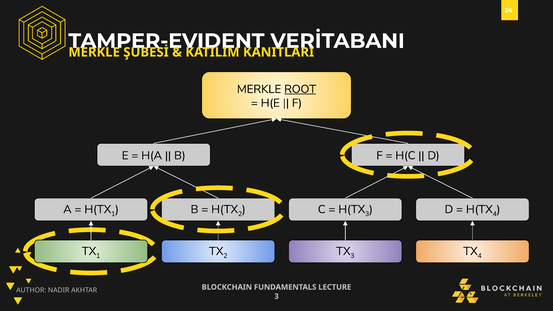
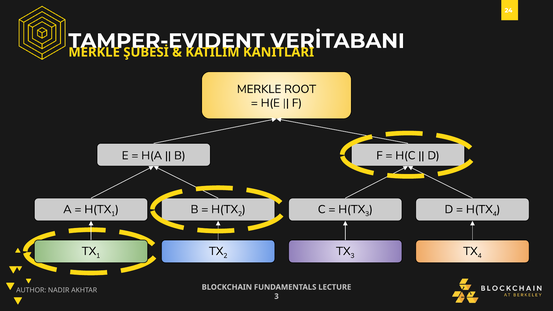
ROOT underline: present -> none (300, 89)
